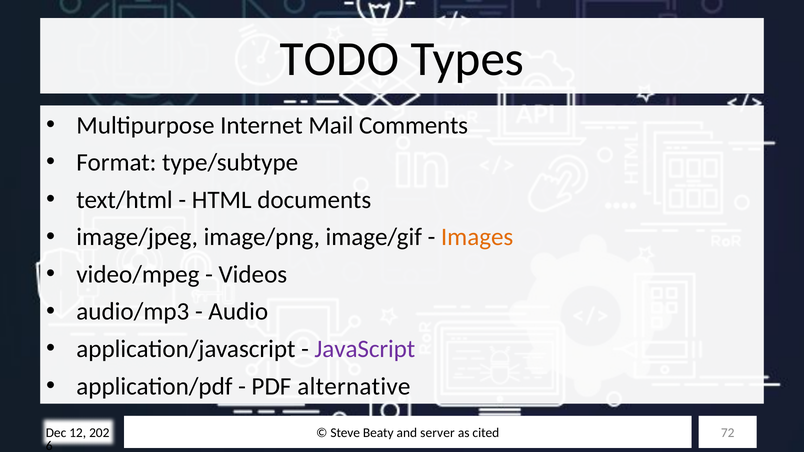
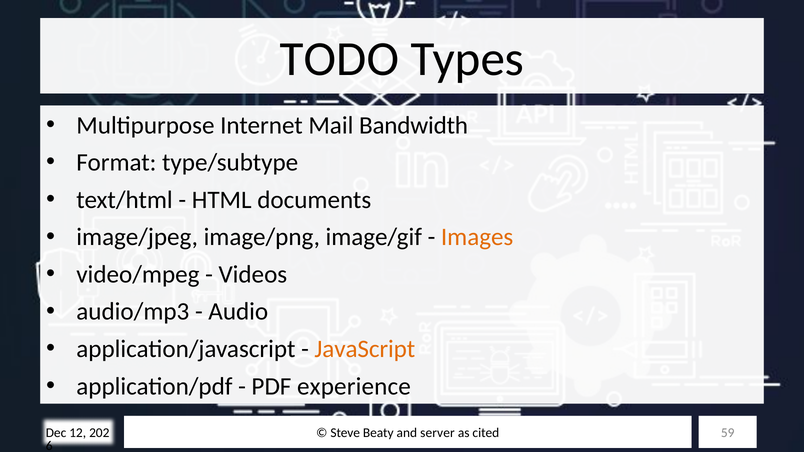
Comments: Comments -> Bandwidth (414, 125)
JavaScript colour: purple -> orange (365, 349)
alternative: alternative -> experience (354, 386)
72: 72 -> 59 (728, 433)
